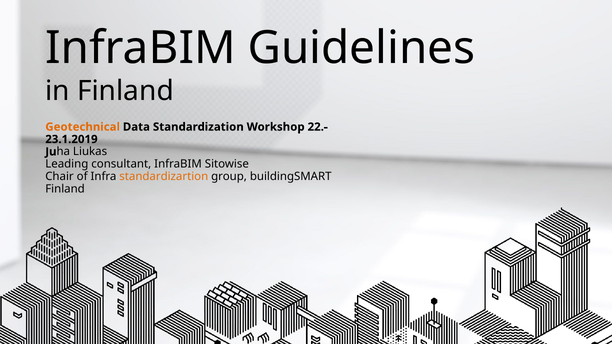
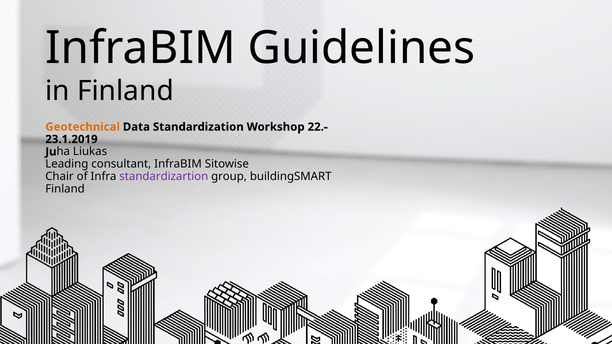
standardizartion colour: orange -> purple (164, 177)
